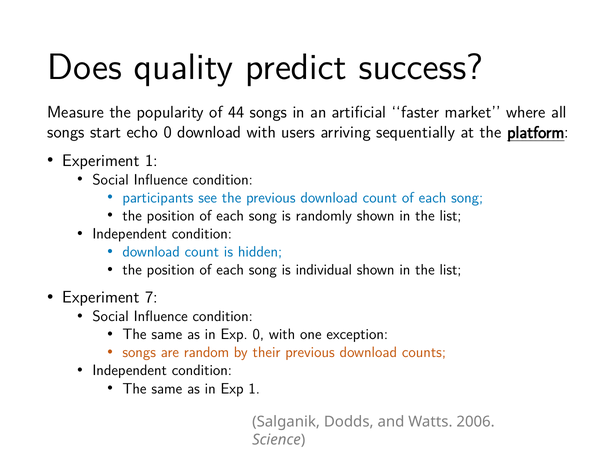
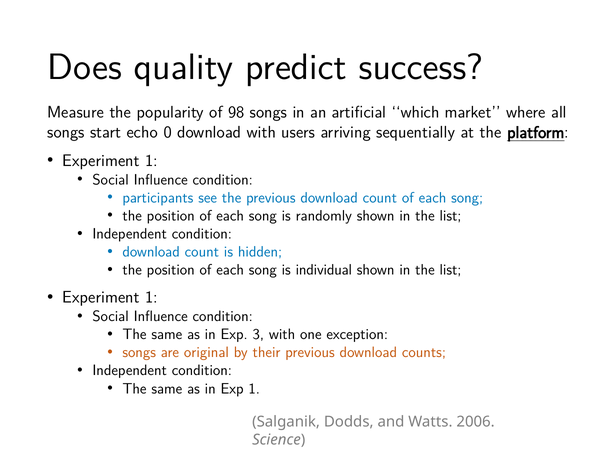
44: 44 -> 98 (236, 112)
faster: faster -> which (416, 112)
7: 7 -> 1 (151, 297)
Exp 0: 0 -> 3 (258, 334)
random: random -> original (206, 352)
